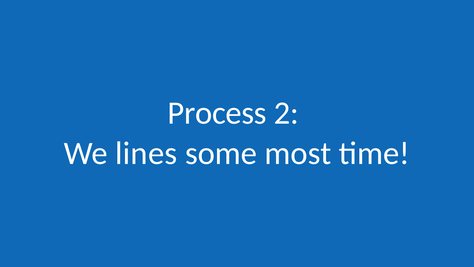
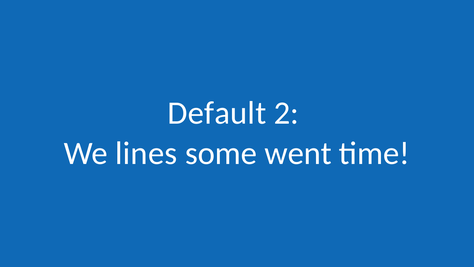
Process: Process -> Default (217, 113)
most: most -> went (298, 153)
